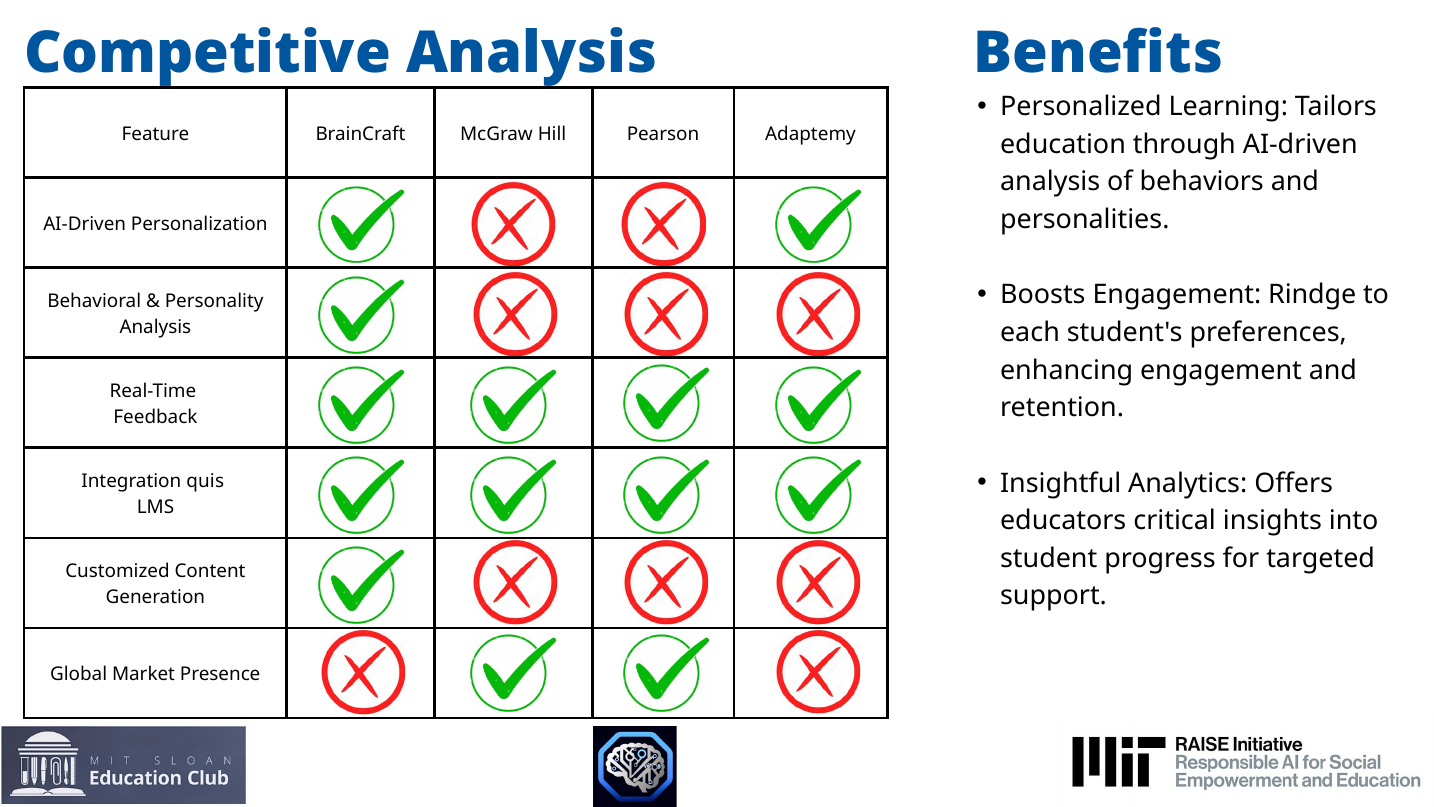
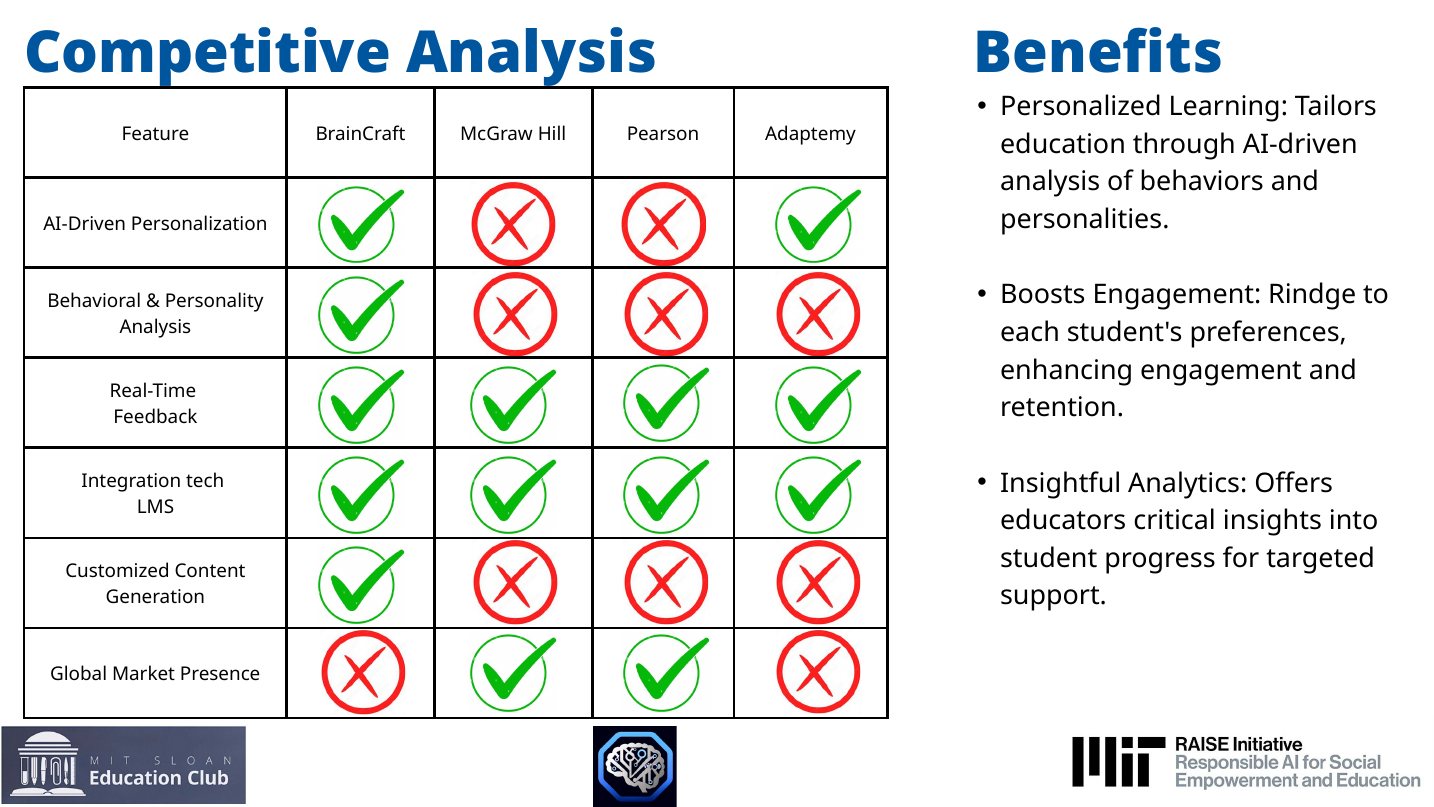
quis: quis -> tech (205, 481)
